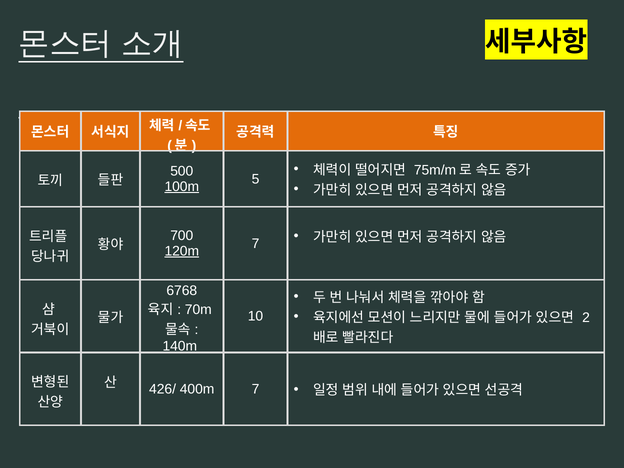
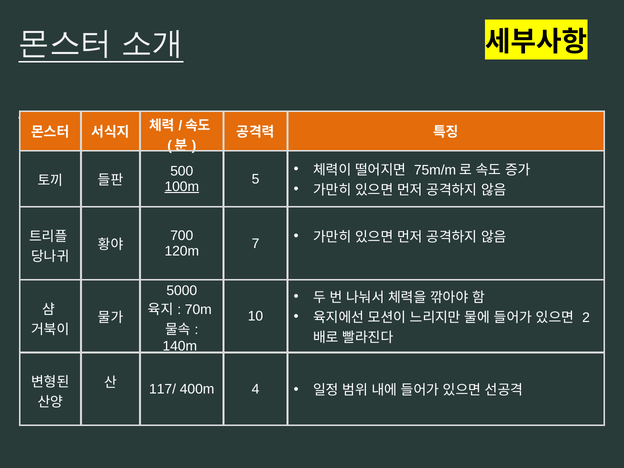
120m underline: present -> none (182, 251)
6768: 6768 -> 5000 (182, 291)
426/: 426/ -> 117/ (163, 389)
400m 7: 7 -> 4 (256, 389)
